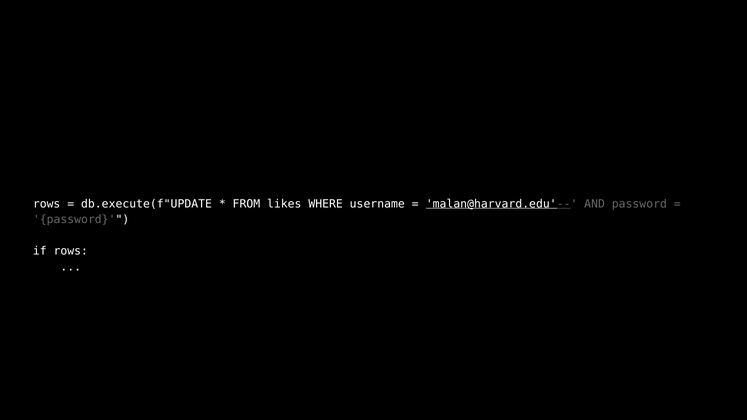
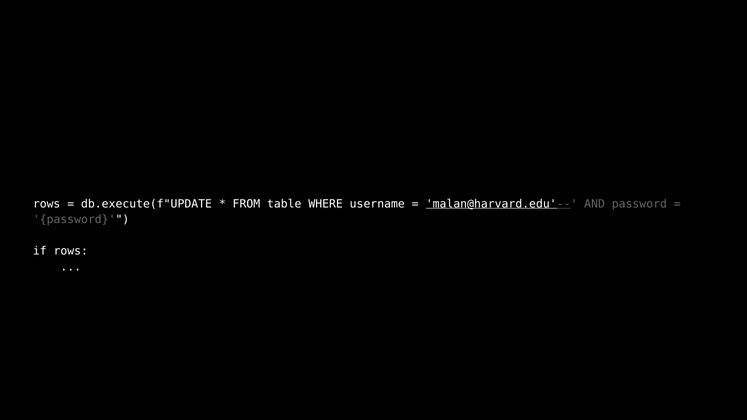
likes: likes -> table (284, 204)
